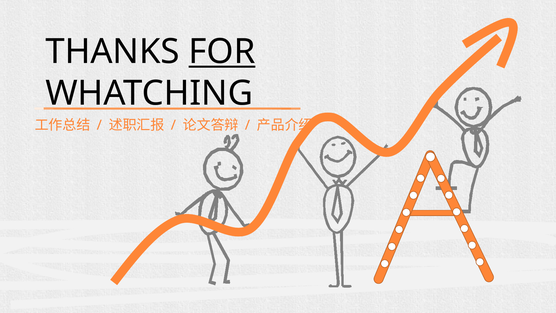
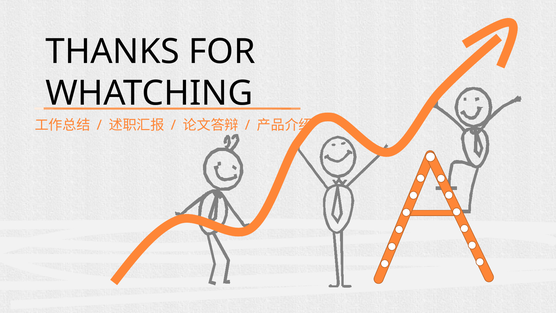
FOR underline: present -> none (222, 52)
